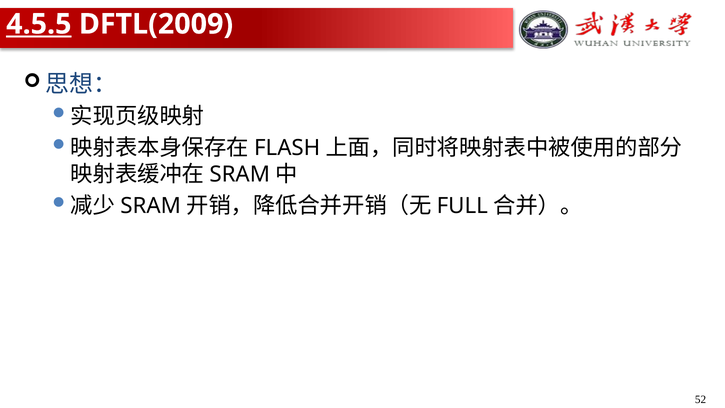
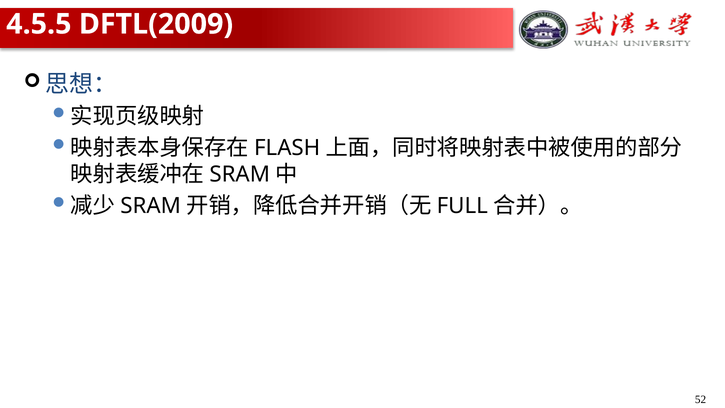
4.5.5 underline: present -> none (39, 24)
